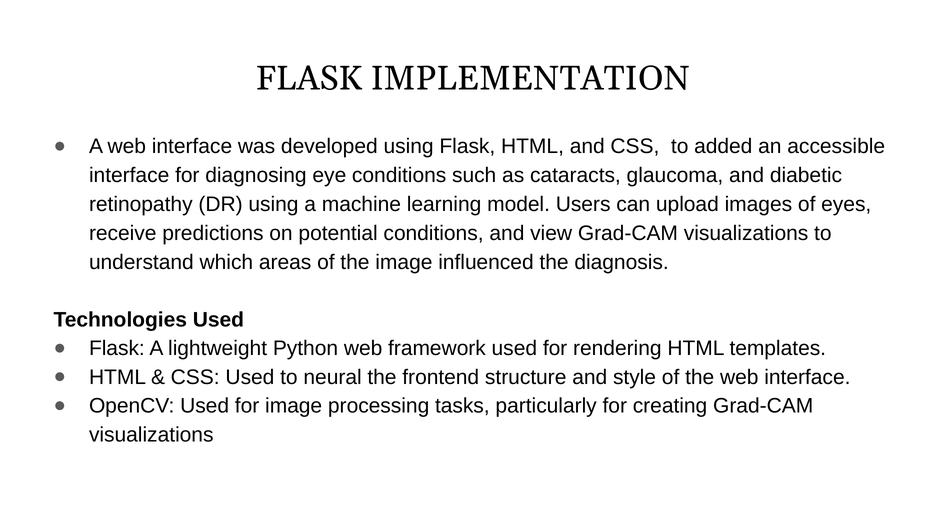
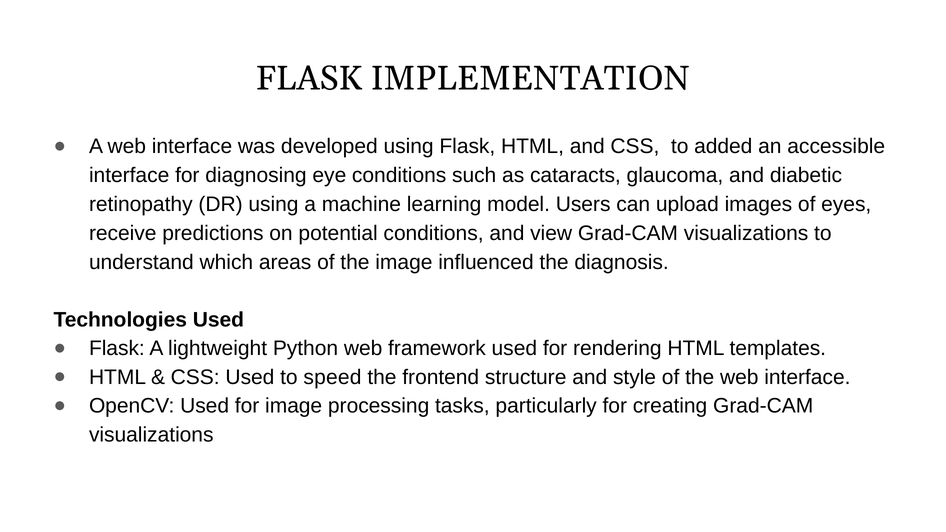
neural: neural -> speed (332, 377)
